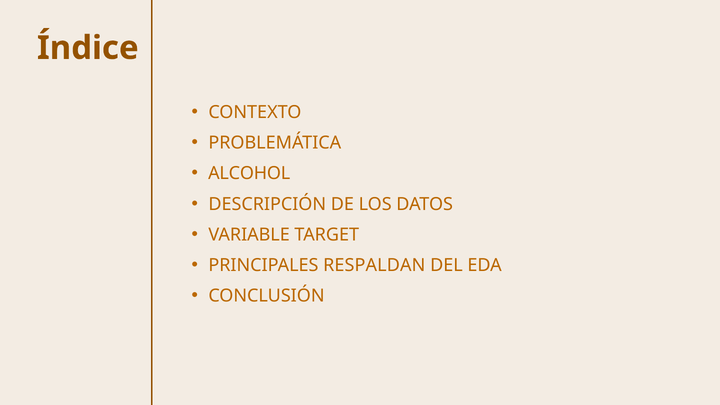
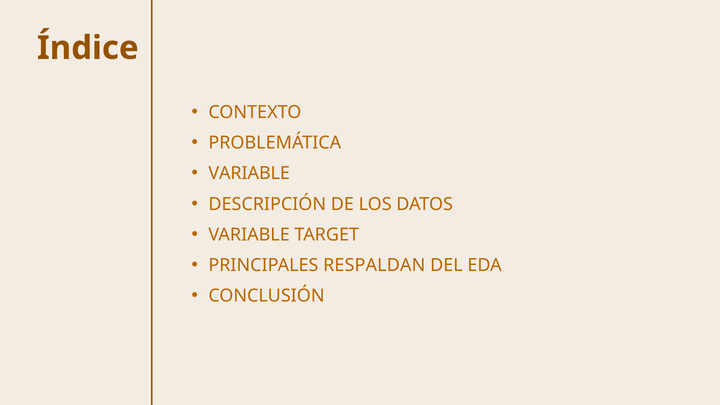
ALCOHOL: ALCOHOL -> VARIABLE (249, 173)
